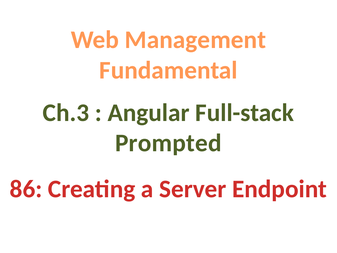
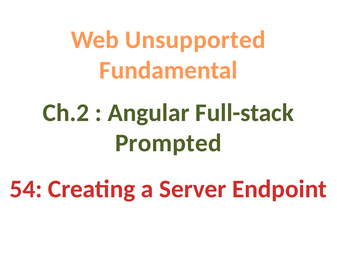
Management: Management -> Unsupported (195, 40)
Ch.3: Ch.3 -> Ch.2 (66, 113)
86: 86 -> 54 (26, 189)
